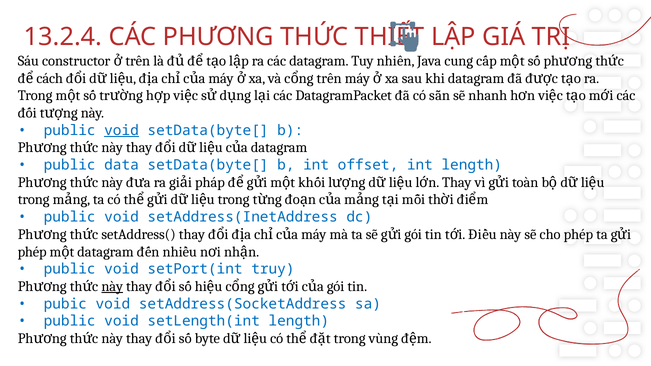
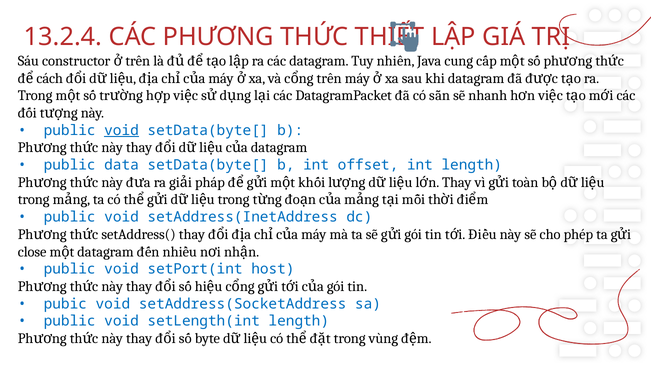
phép: phép -> close (32, 252)
truy: truy -> host (273, 269)
này underline: present -> none (112, 287)
